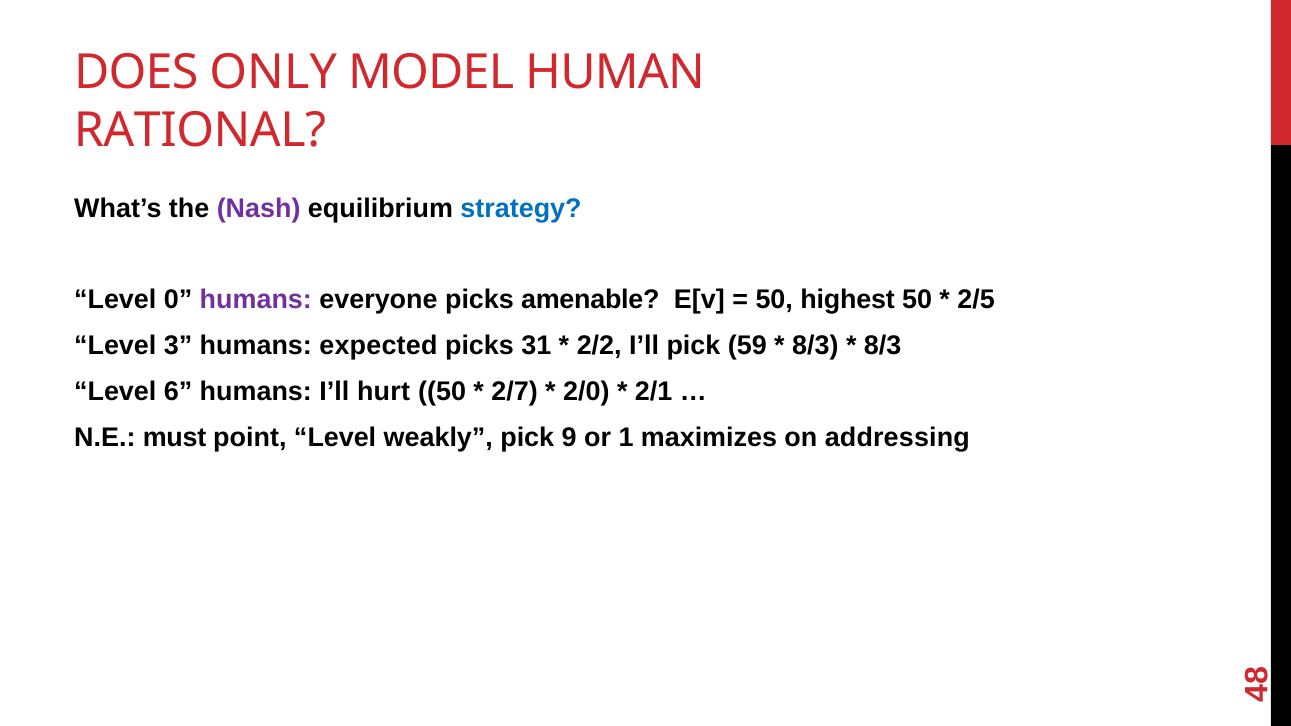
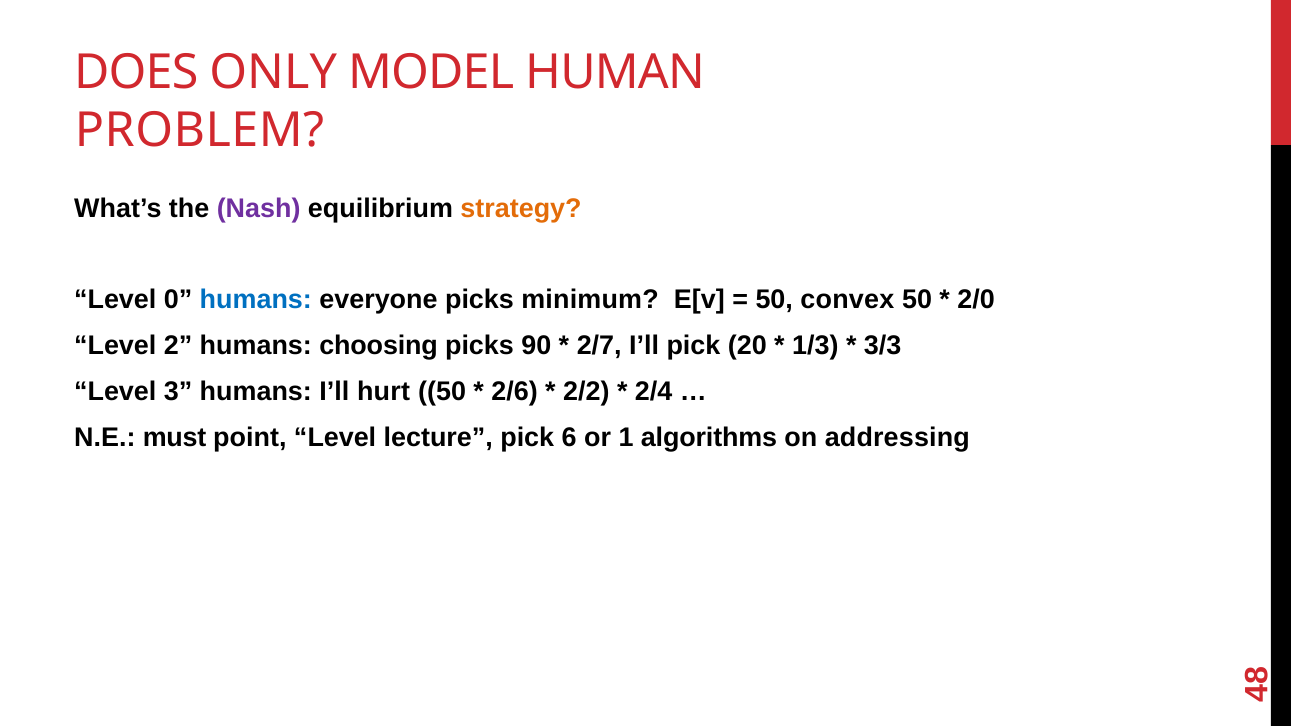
RATIONAL: RATIONAL -> PROBLEM (200, 131)
strategy colour: blue -> orange (521, 208)
humans colour: purple -> blue (256, 300)
amenable: amenable -> minimum (590, 300)
highest: highest -> convex (847, 300)
2/5: 2/5 -> 2/0 (976, 300)
3: 3 -> 2 (178, 346)
expected: expected -> choosing (379, 346)
31: 31 -> 90 (536, 346)
2/2: 2/2 -> 2/7 (599, 346)
59: 59 -> 20 (747, 346)
8/3: 8/3 -> 1/3 (815, 346)
8/3: 8/3 -> 3/3 (883, 346)
6: 6 -> 3 (178, 392)
2/7: 2/7 -> 2/6 (515, 392)
2/0: 2/0 -> 2/2 (586, 392)
2/1: 2/1 -> 2/4 (654, 392)
weakly: weakly -> lecture (438, 437)
9: 9 -> 6 (569, 437)
maximizes: maximizes -> algorithms (709, 437)
